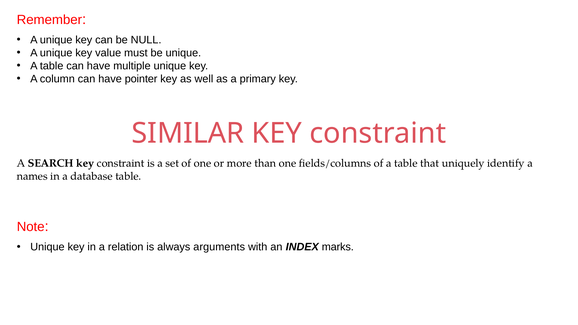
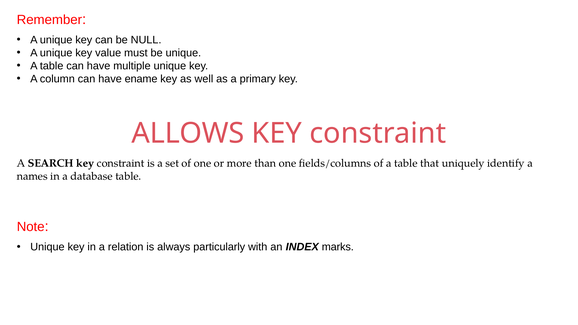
pointer: pointer -> ename (141, 79)
SIMILAR: SIMILAR -> ALLOWS (188, 133)
arguments: arguments -> particularly (219, 247)
